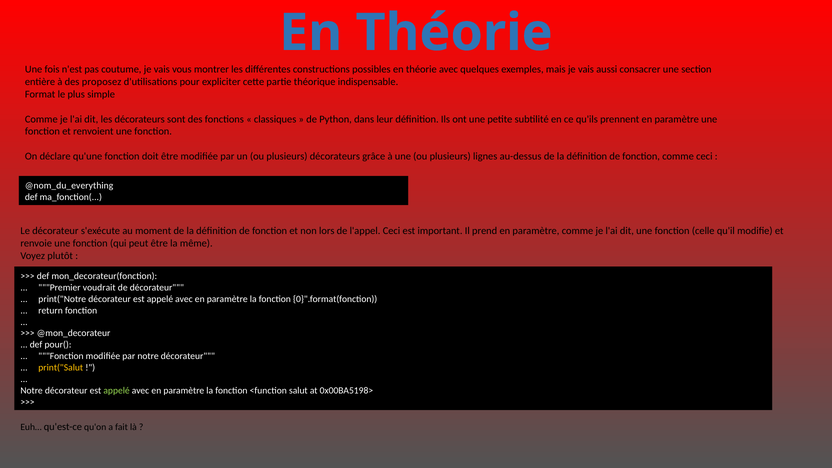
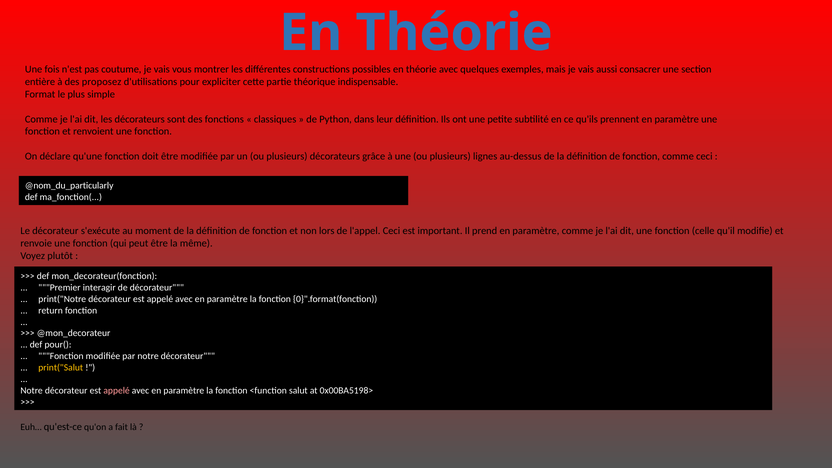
@nom_du_everything: @nom_du_everything -> @nom_du_particularly (69, 185)
voudrait: voudrait -> interagir (99, 288)
appelé colour: light green -> pink (117, 391)
